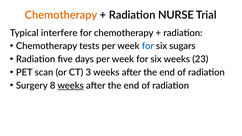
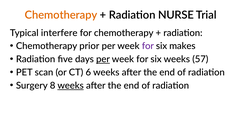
tests: tests -> prior (89, 46)
for colour: blue -> purple (148, 46)
sugars: sugars -> makes (182, 46)
per underline: none -> present (103, 59)
23: 23 -> 57 (200, 59)
3: 3 -> 6 (88, 72)
